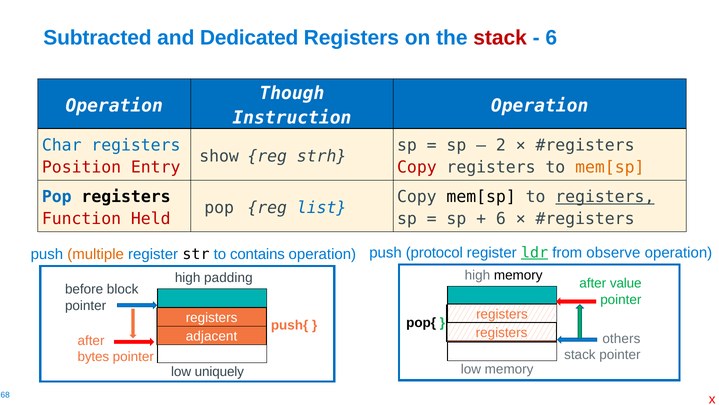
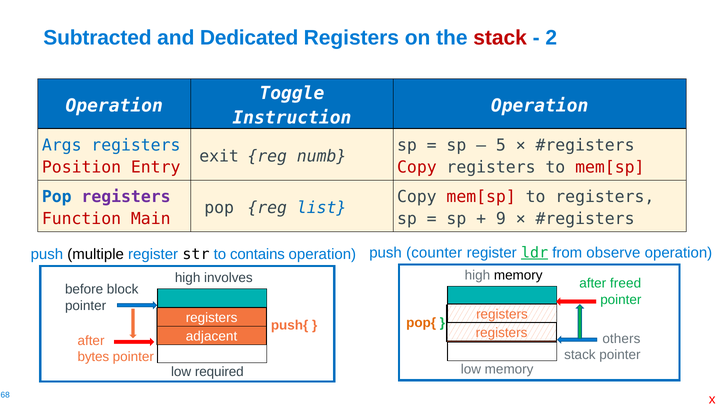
6: 6 -> 2 (551, 38)
Though: Though -> Toggle (292, 93)
Char: Char -> Args (62, 145)
2: 2 -> 5 (501, 145)
show: show -> exit (219, 156)
strh: strh -> numb (322, 156)
mem[sp colour: orange -> red (610, 167)
registers colour: black -> purple (126, 196)
mem[sp colour: black -> red (481, 196)
registers underline: present -> none (605, 196)
Held: Held -> Main (151, 218)
6: 6 -> 9 (501, 218)
multiple colour: orange -> black (96, 254)
protocol: protocol -> counter (434, 252)
padding: padding -> involves (228, 277)
value: value -> freed (626, 283)
pop{ colour: black -> orange (421, 322)
uniquely: uniquely -> required (219, 371)
